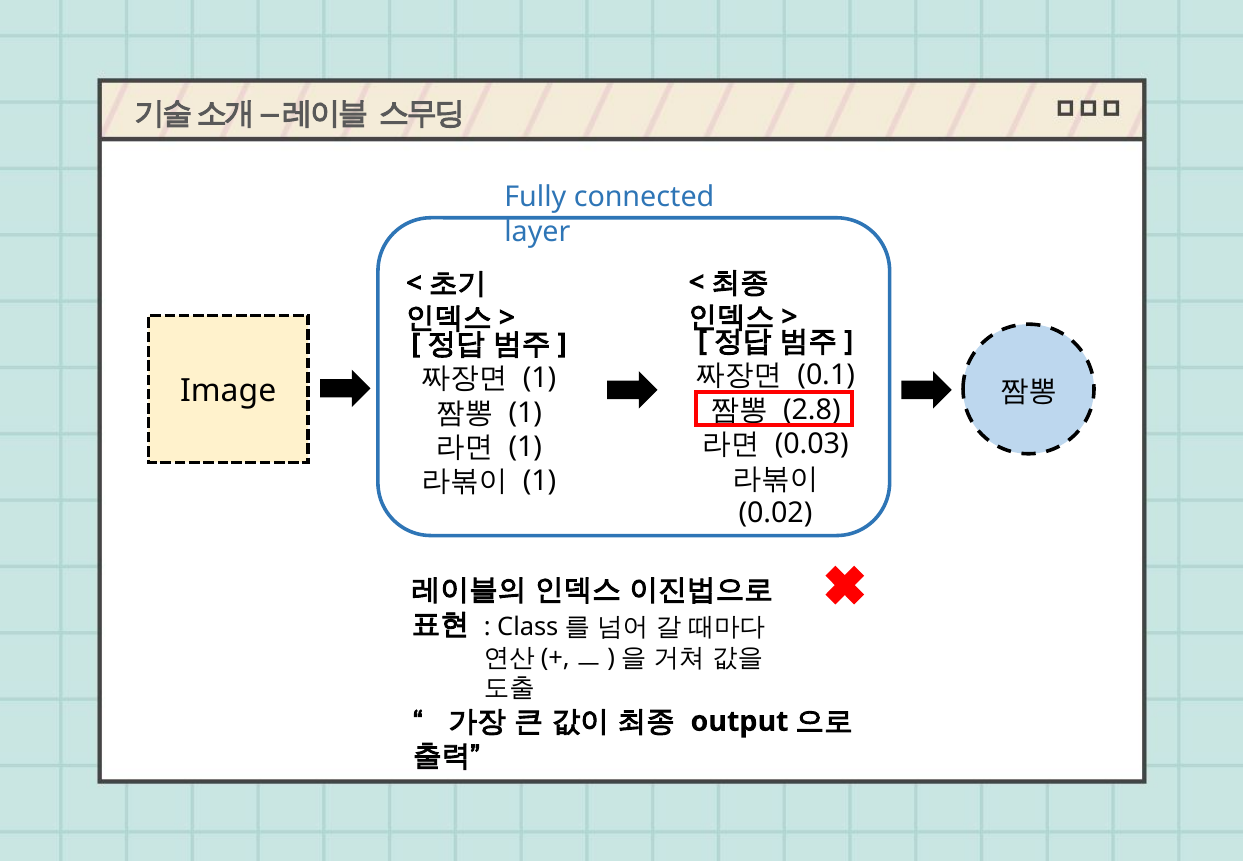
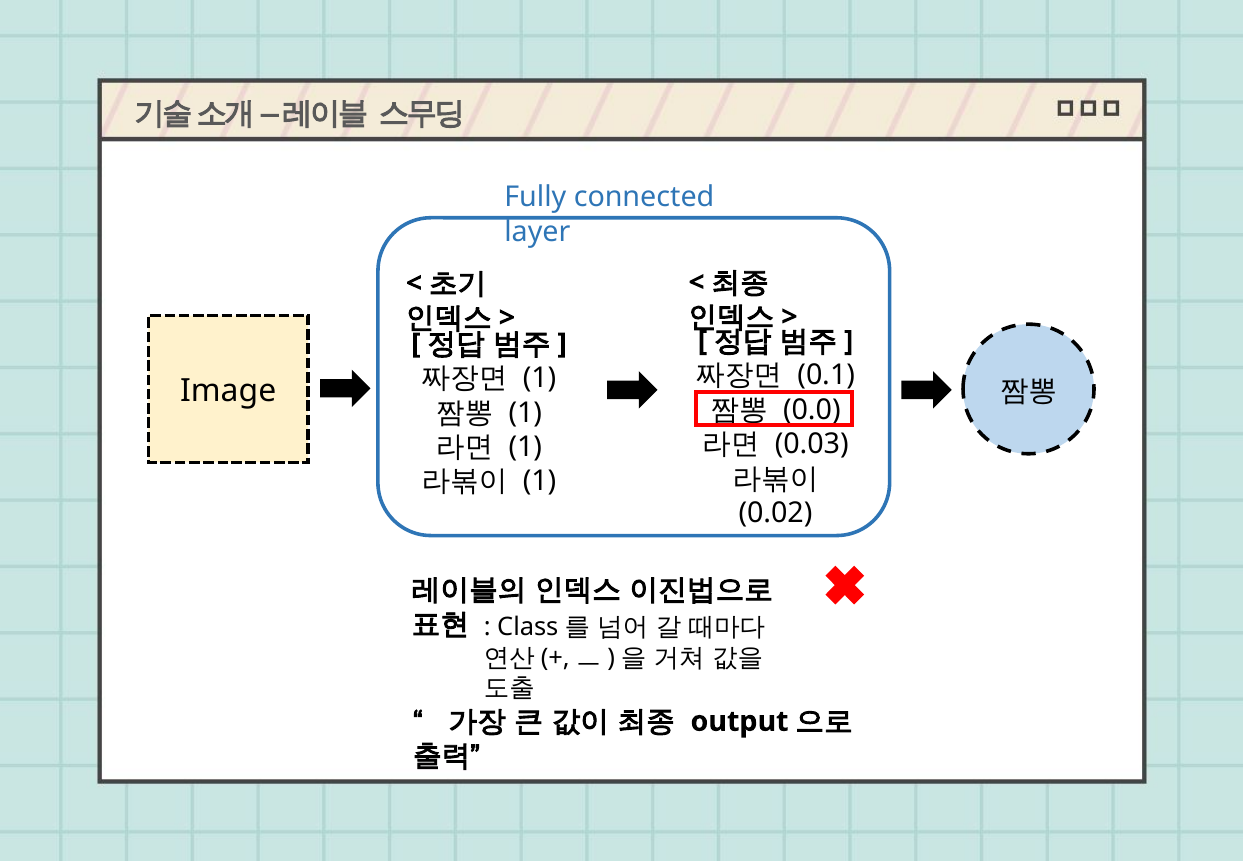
2.8: 2.8 -> 0.0 (812, 410)
